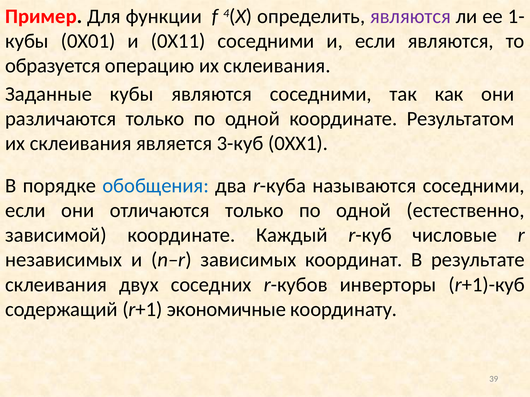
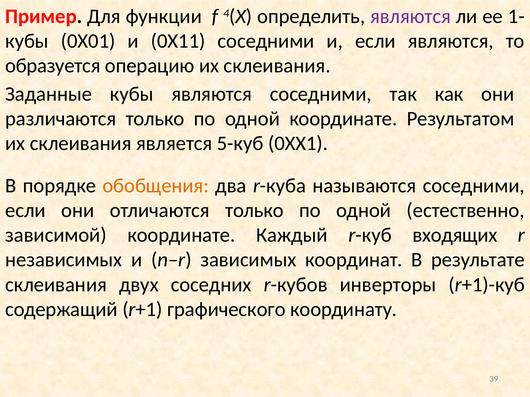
3-куб: 3-куб -> 5-куб (240, 144)
обобщения colour: blue -> orange (156, 186)
числовые: числовые -> входящих (455, 235)
экономичные: экономичные -> графического (226, 310)
